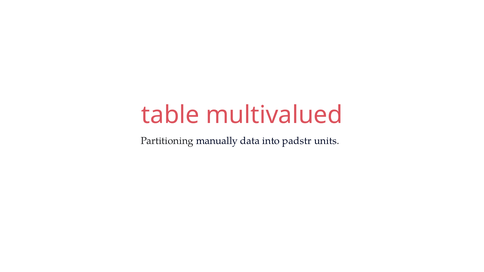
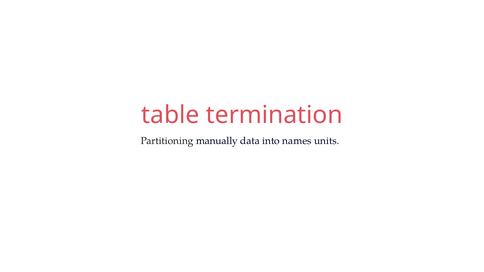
multivalued: multivalued -> termination (274, 115)
padstr: padstr -> names (297, 141)
